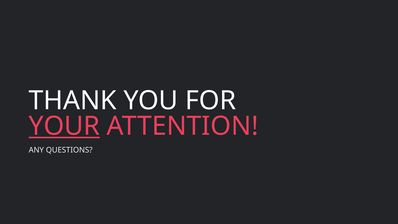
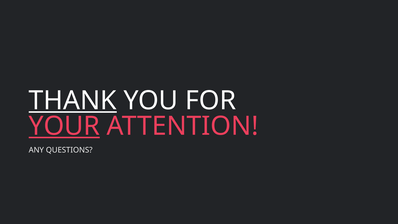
THANK underline: none -> present (73, 101)
